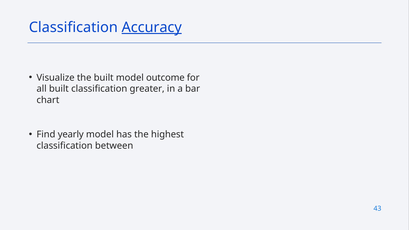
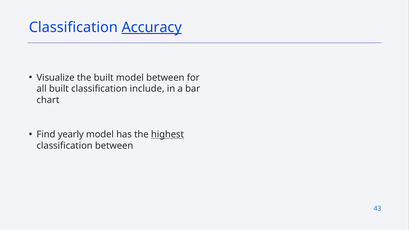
model outcome: outcome -> between (165, 78)
greater: greater -> include (147, 89)
highest underline: none -> present (167, 135)
